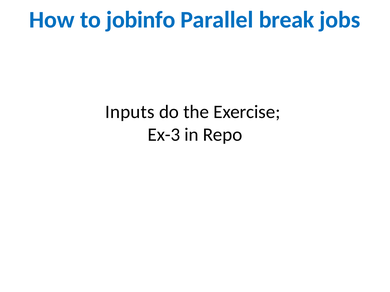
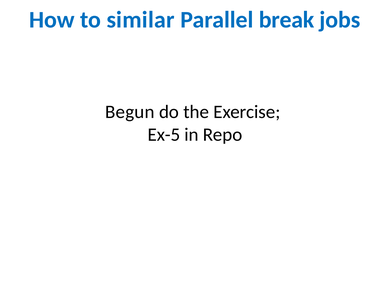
jobinfo: jobinfo -> similar (141, 20)
Inputs: Inputs -> Begun (130, 112)
Ex-3: Ex-3 -> Ex-5 (164, 135)
